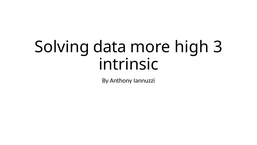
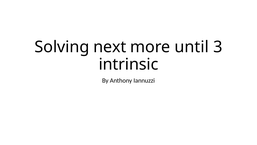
data: data -> next (110, 47)
high: high -> until (192, 47)
